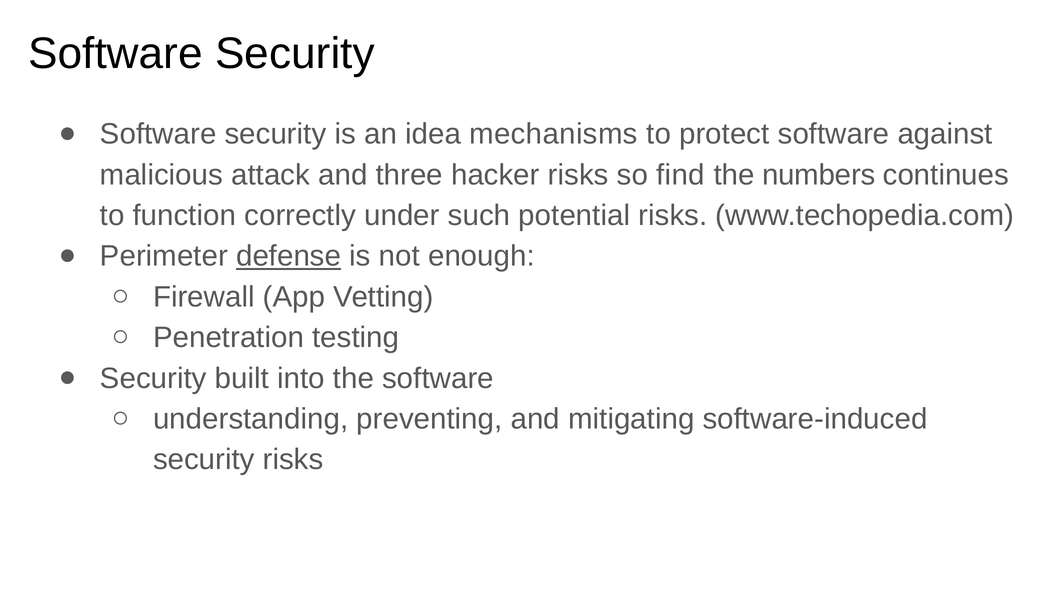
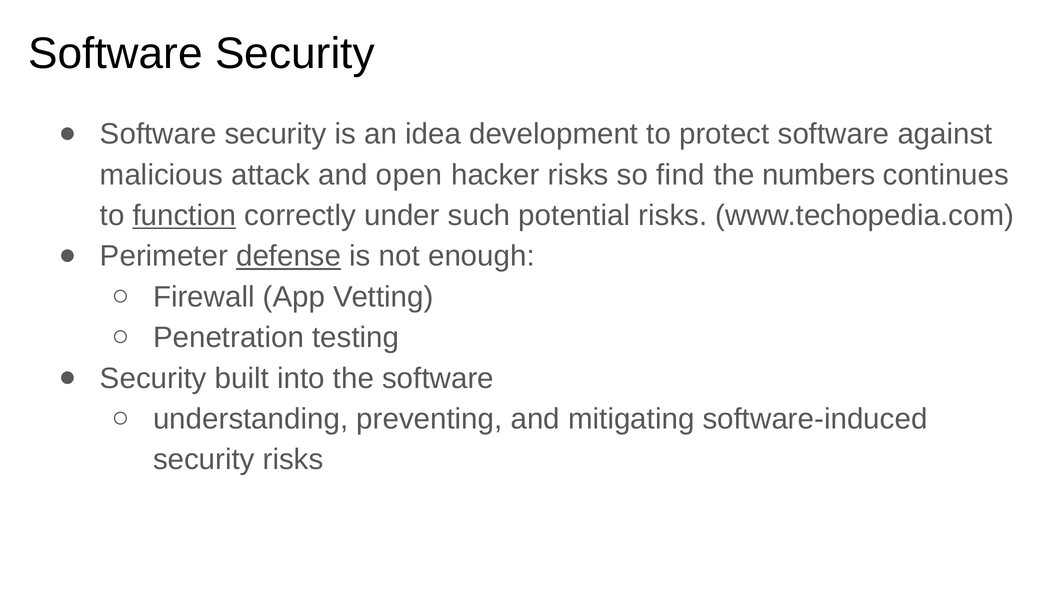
mechanisms: mechanisms -> development (554, 134)
three: three -> open (409, 175)
function underline: none -> present (184, 216)
